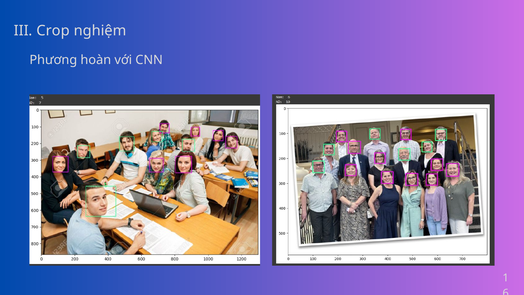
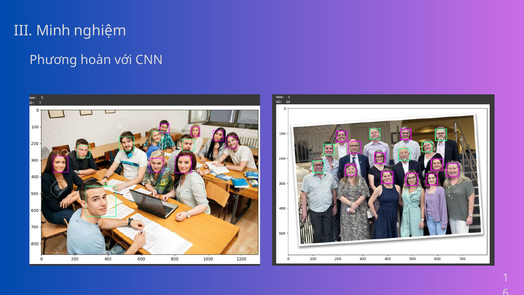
Crop: Crop -> Minh (53, 31)
